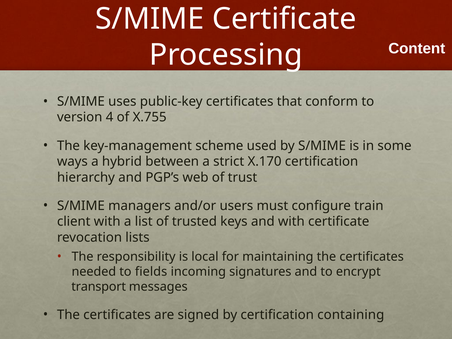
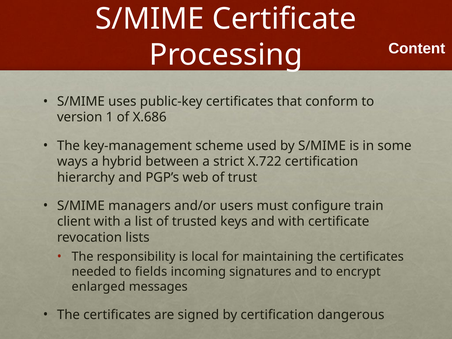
4: 4 -> 1 (110, 117)
X.755: X.755 -> X.686 (150, 117)
X.170: X.170 -> X.722 (265, 162)
transport: transport -> enlarged (99, 287)
containing: containing -> dangerous (351, 315)
